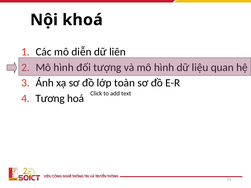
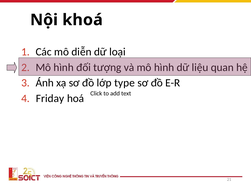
liên: liên -> loại (117, 52)
toàn: toàn -> type (124, 83)
Tương: Tương -> Friday (50, 99)
